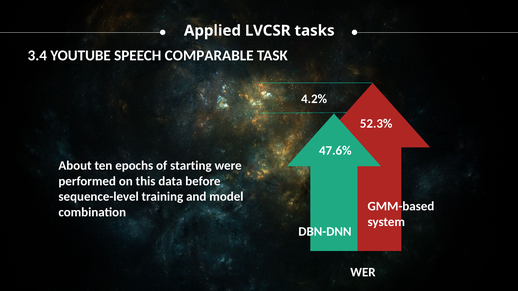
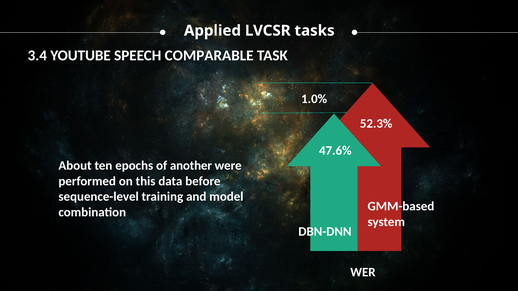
4.2%: 4.2% -> 1.0% (314, 99)
starting: starting -> another (191, 166)
